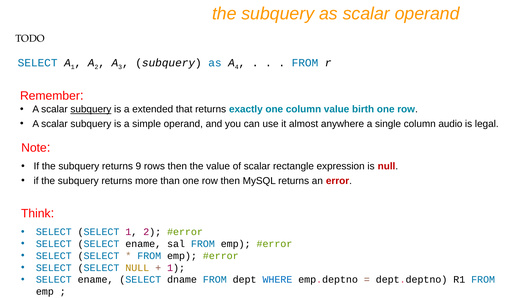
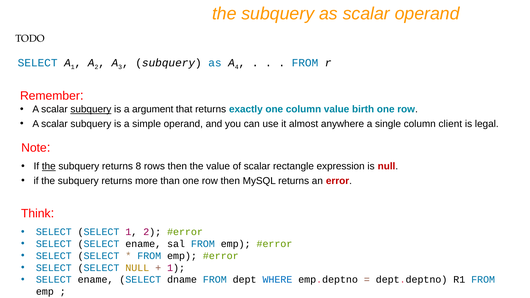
extended: extended -> argument (153, 109)
audio: audio -> client (450, 124)
the underline: none -> present (49, 166)
9: 9 -> 8 (138, 166)
